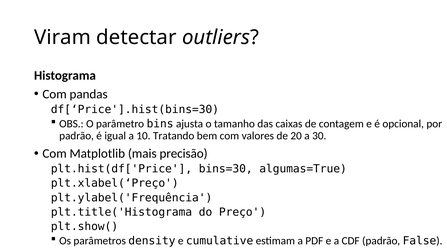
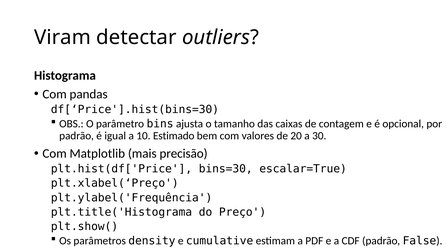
Tratando: Tratando -> Estimado (174, 136)
algumas=True: algumas=True -> escalar=True (303, 169)
